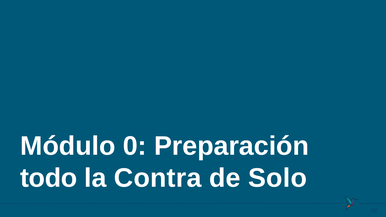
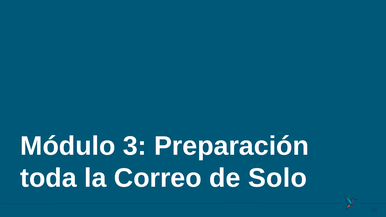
0: 0 -> 3 (135, 146)
todo: todo -> toda (48, 178)
Contra: Contra -> Correo (158, 178)
